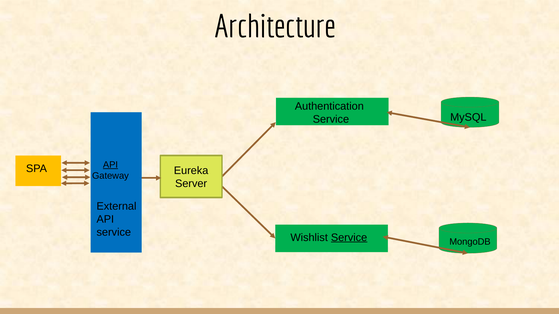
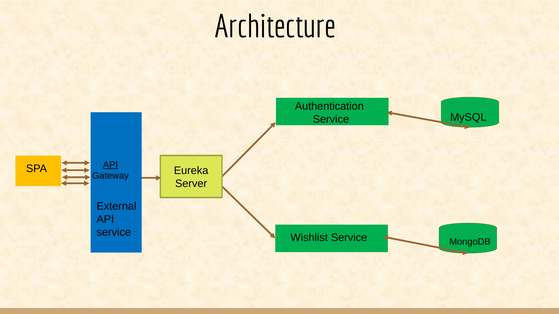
Service underline: present -> none (349, 238)
